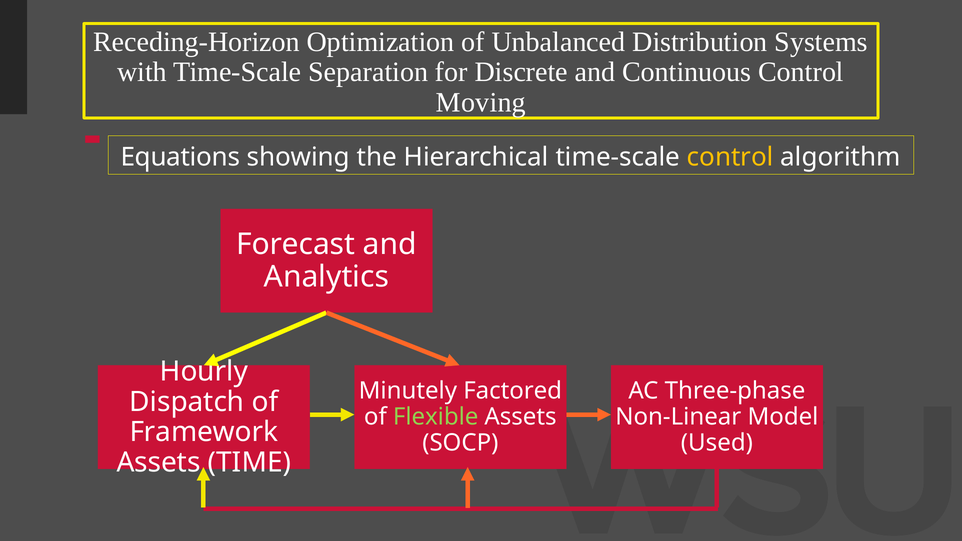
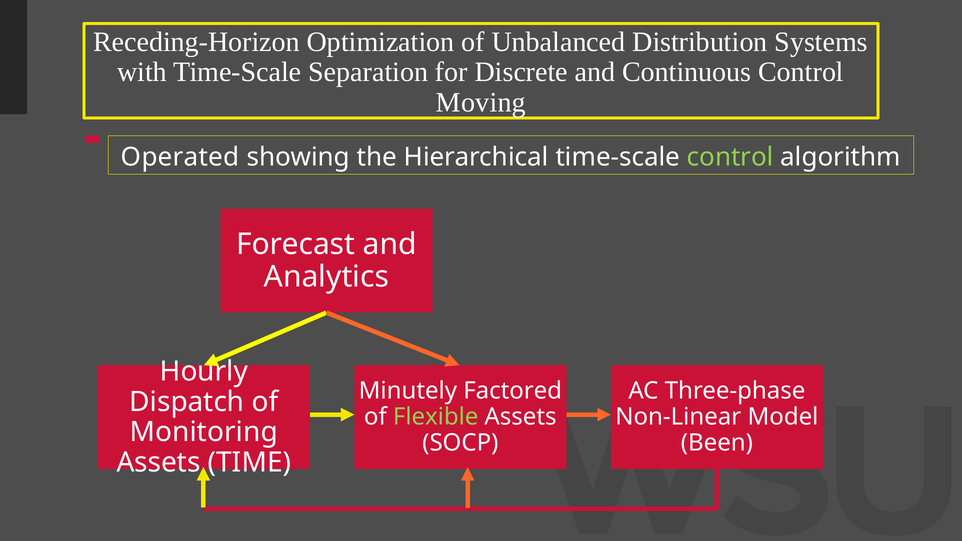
Equations: Equations -> Operated (180, 157)
control colour: yellow -> light green (730, 157)
Framework: Framework -> Monitoring (204, 432)
Used: Used -> Been (717, 443)
